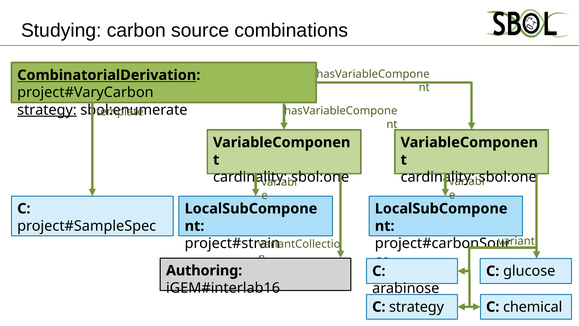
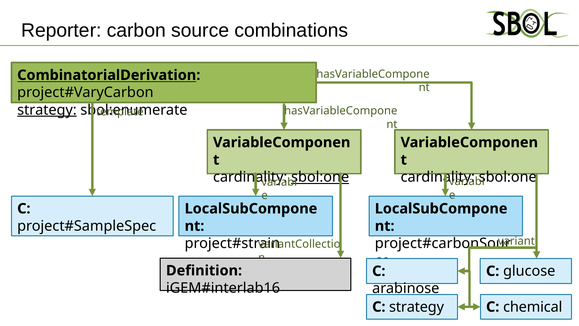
Studying: Studying -> Reporter (61, 31)
sbol:one underline: none -> present (320, 177)
Authoring: Authoring -> Definition (204, 270)
